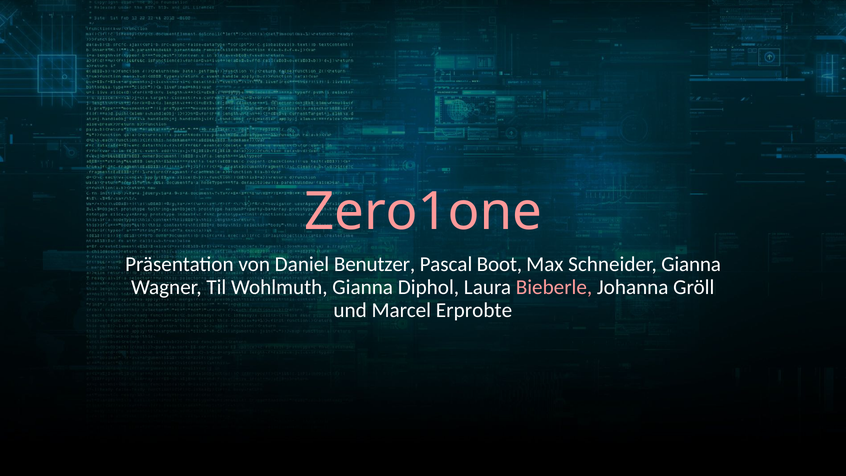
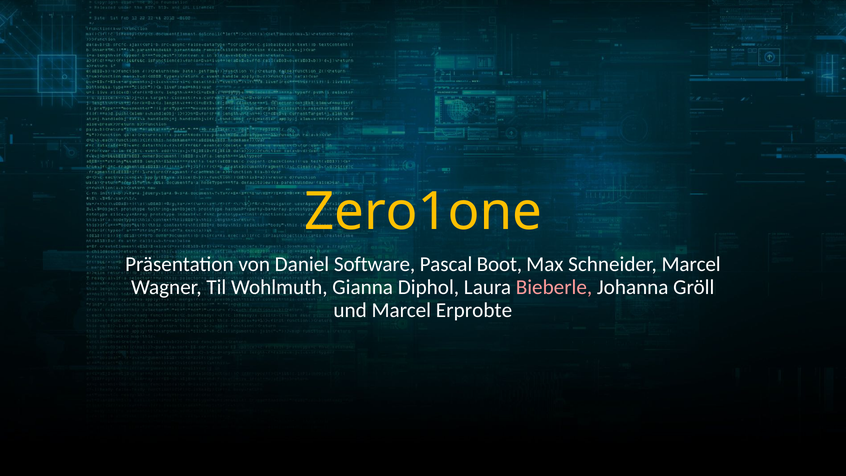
Zero1one colour: pink -> yellow (423, 211)
Benutzer: Benutzer -> Software (375, 264)
Schneider Gianna: Gianna -> Marcel (691, 264)
